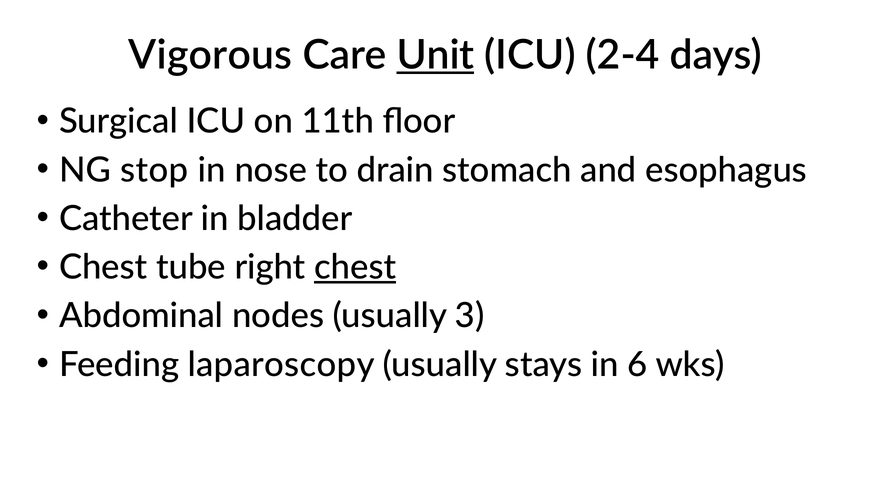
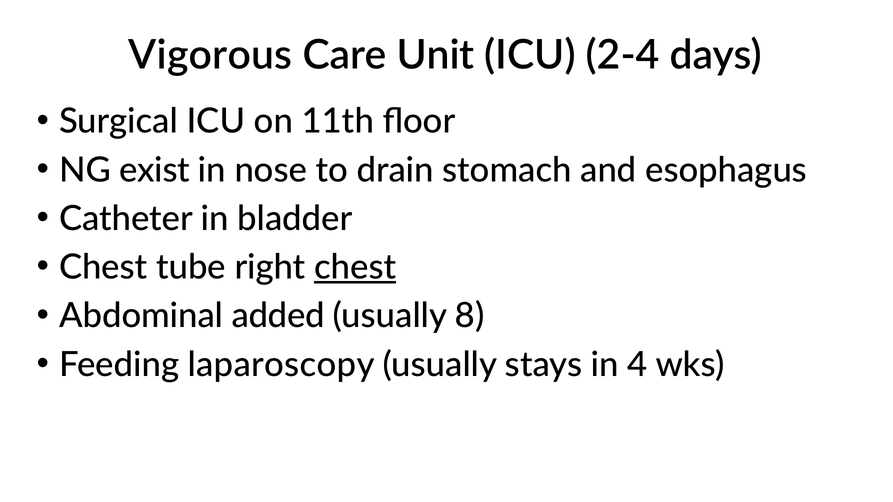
Unit underline: present -> none (436, 55)
stop: stop -> exist (155, 170)
nodes: nodes -> added (278, 316)
3: 3 -> 8 (470, 316)
6: 6 -> 4 (637, 365)
